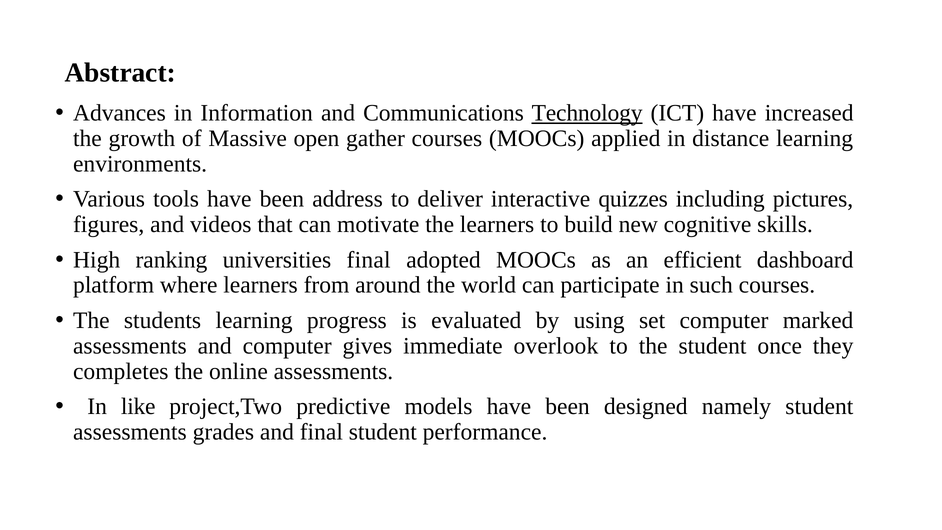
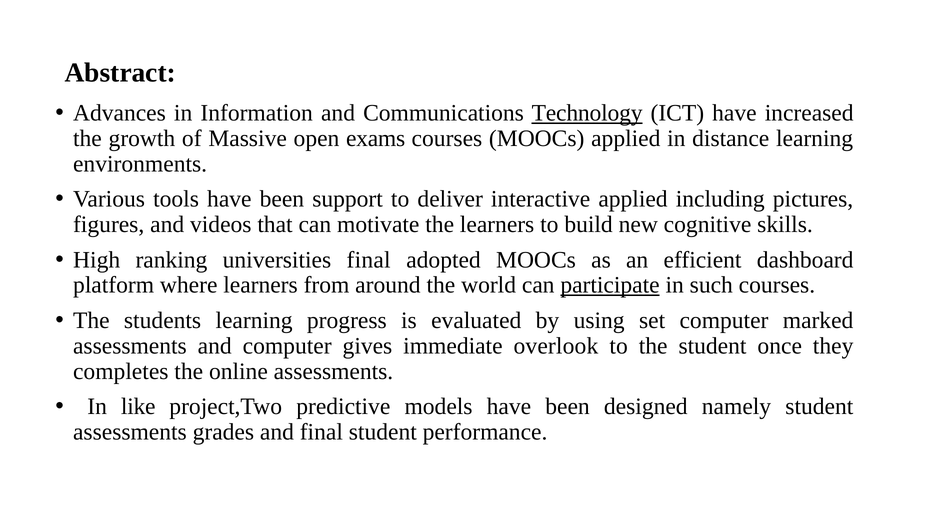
gather: gather -> exams (376, 138)
address: address -> support (348, 199)
interactive quizzes: quizzes -> applied (633, 199)
participate underline: none -> present (610, 285)
